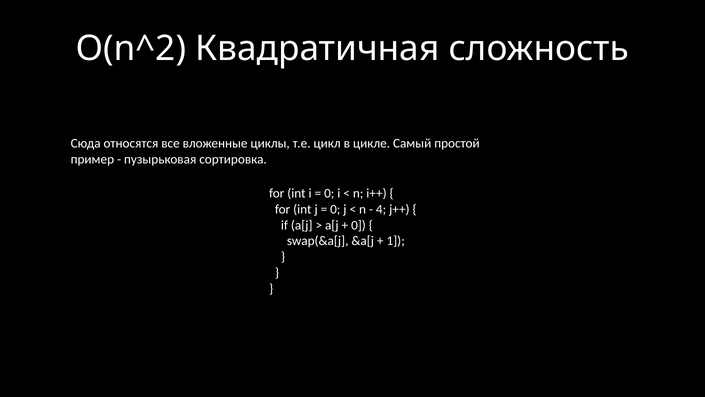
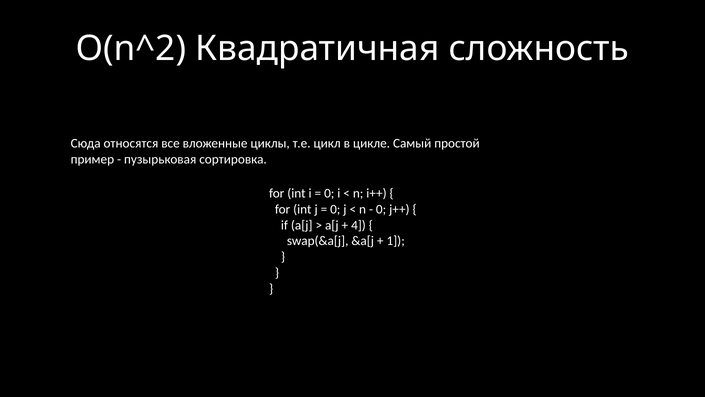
4: 4 -> 0 (381, 209)
0: 0 -> 4 (358, 225)
